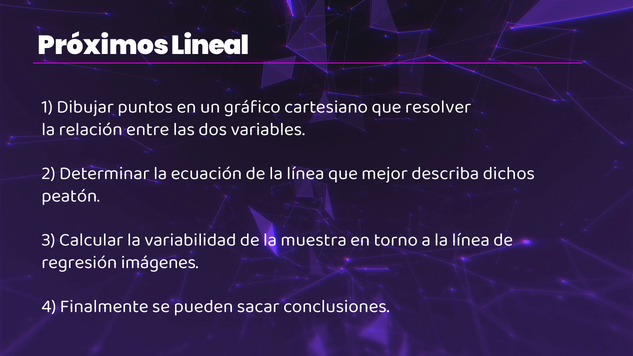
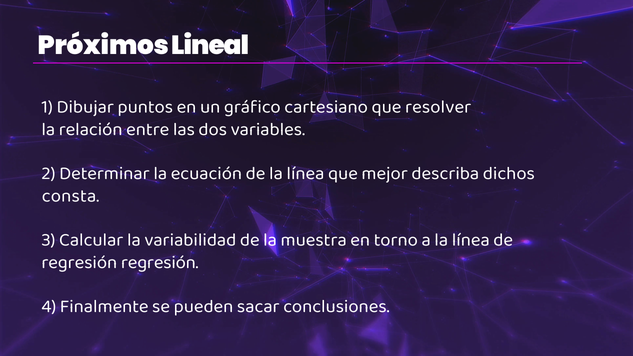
peatón: peatón -> consta (70, 196)
regresión imágenes: imágenes -> regresión (160, 262)
